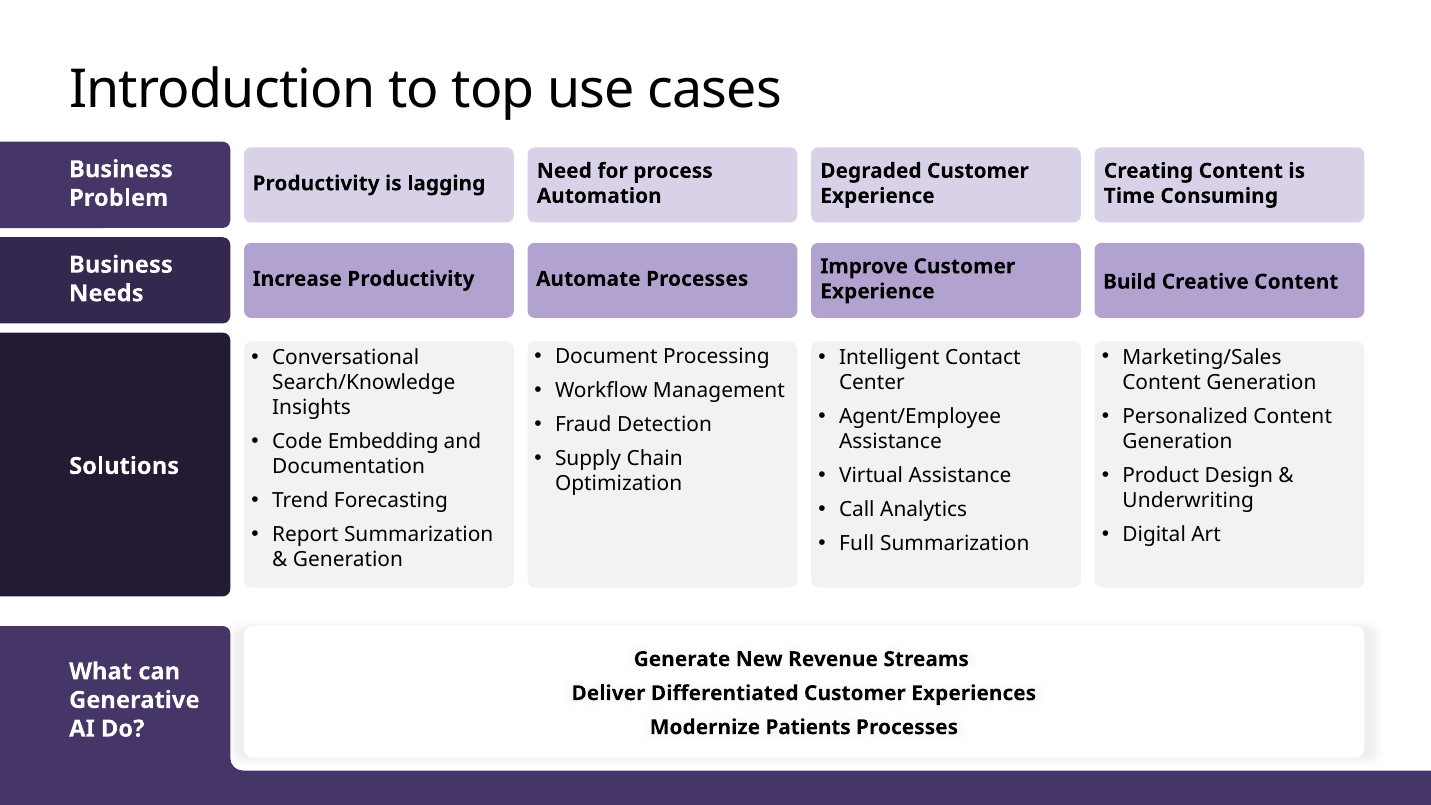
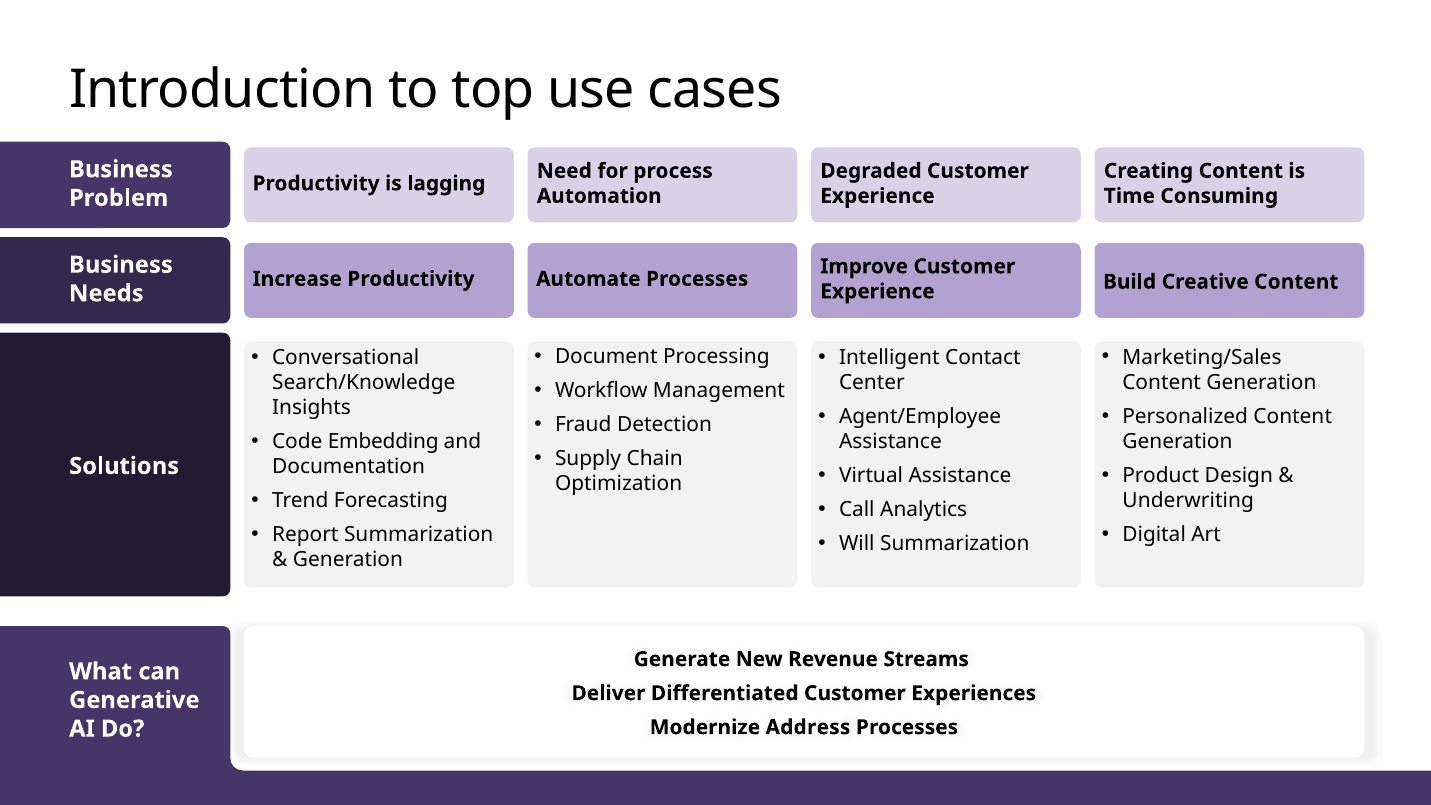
Full: Full -> Will (857, 543)
Patients: Patients -> Address (808, 727)
